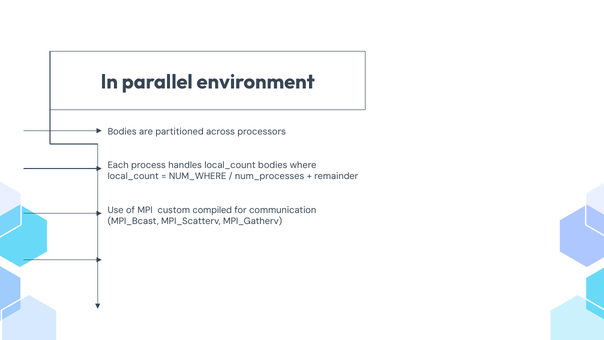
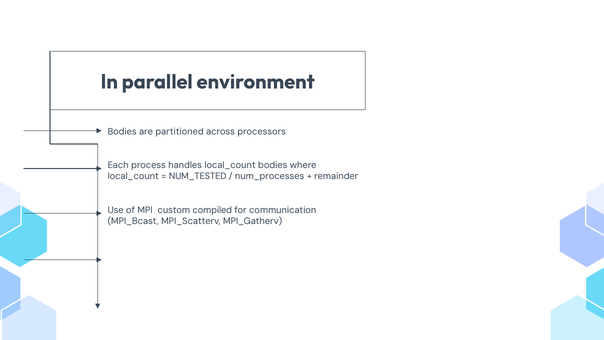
NUM_WHERE: NUM_WHERE -> NUM_TESTED (198, 176)
